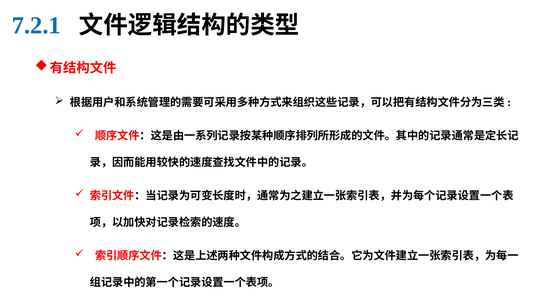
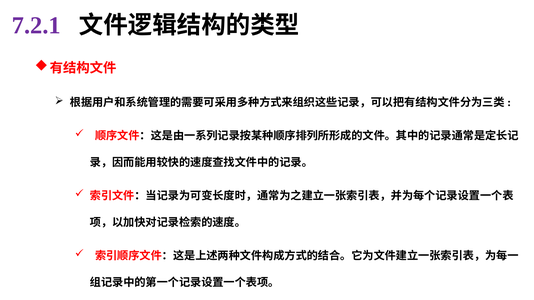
7.2.1 colour: blue -> purple (36, 25)
